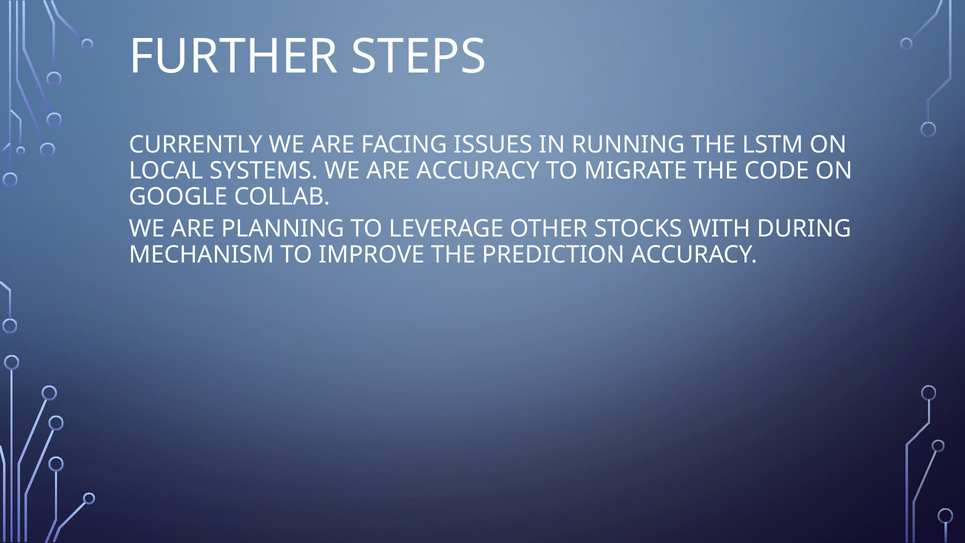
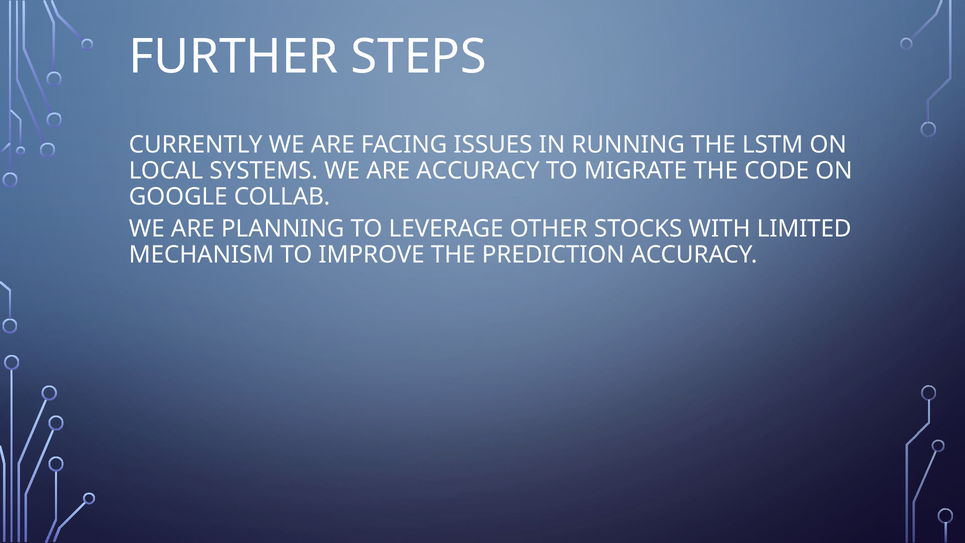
DURING: DURING -> LIMITED (804, 229)
